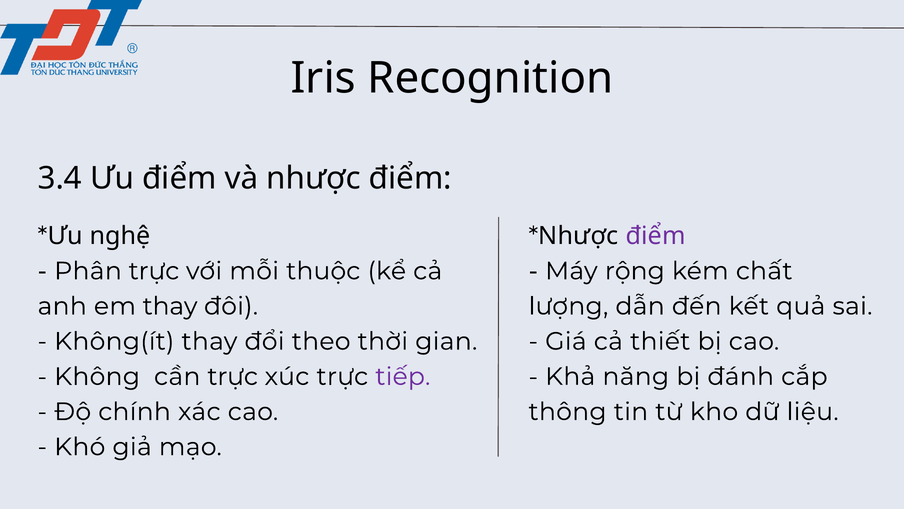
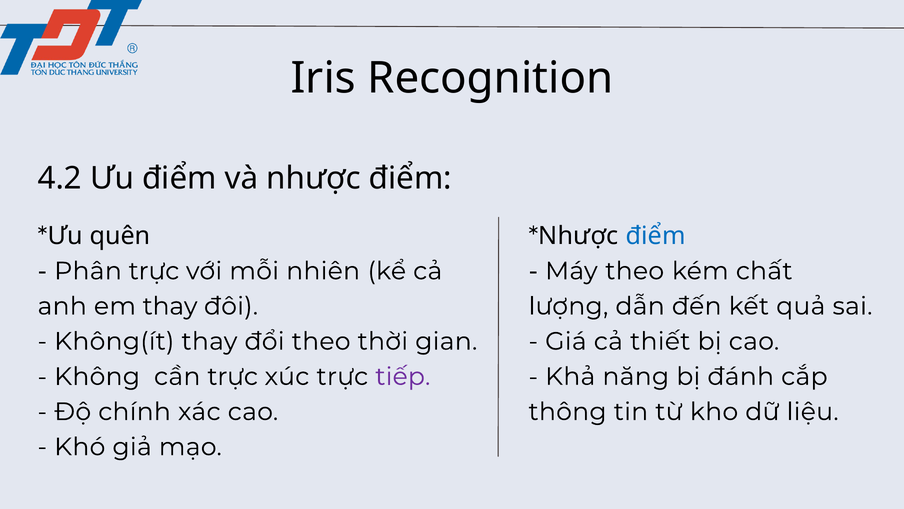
3.4: 3.4 -> 4.2 (60, 178)
điểm colour: purple -> blue (656, 236)
nghệ: nghệ -> quên (120, 236)
Máy rộng: rộng -> theo (635, 271)
thuộc: thuộc -> nhiên (323, 271)
